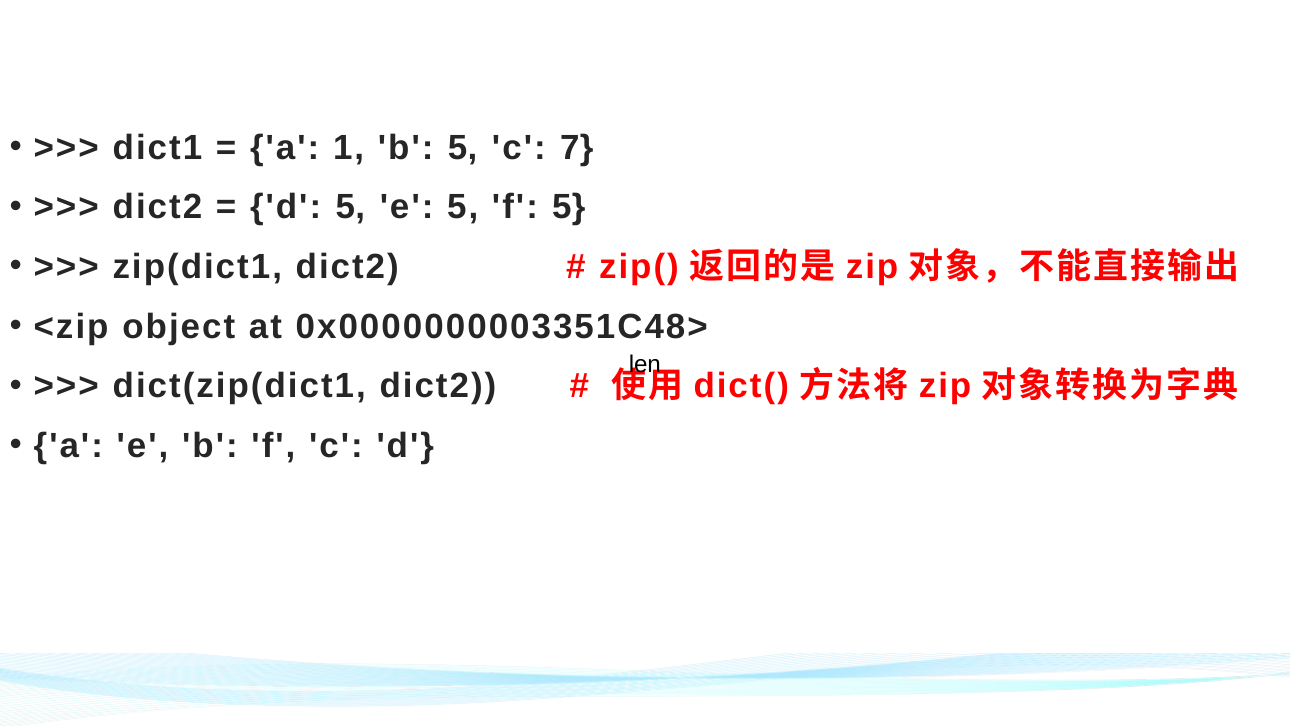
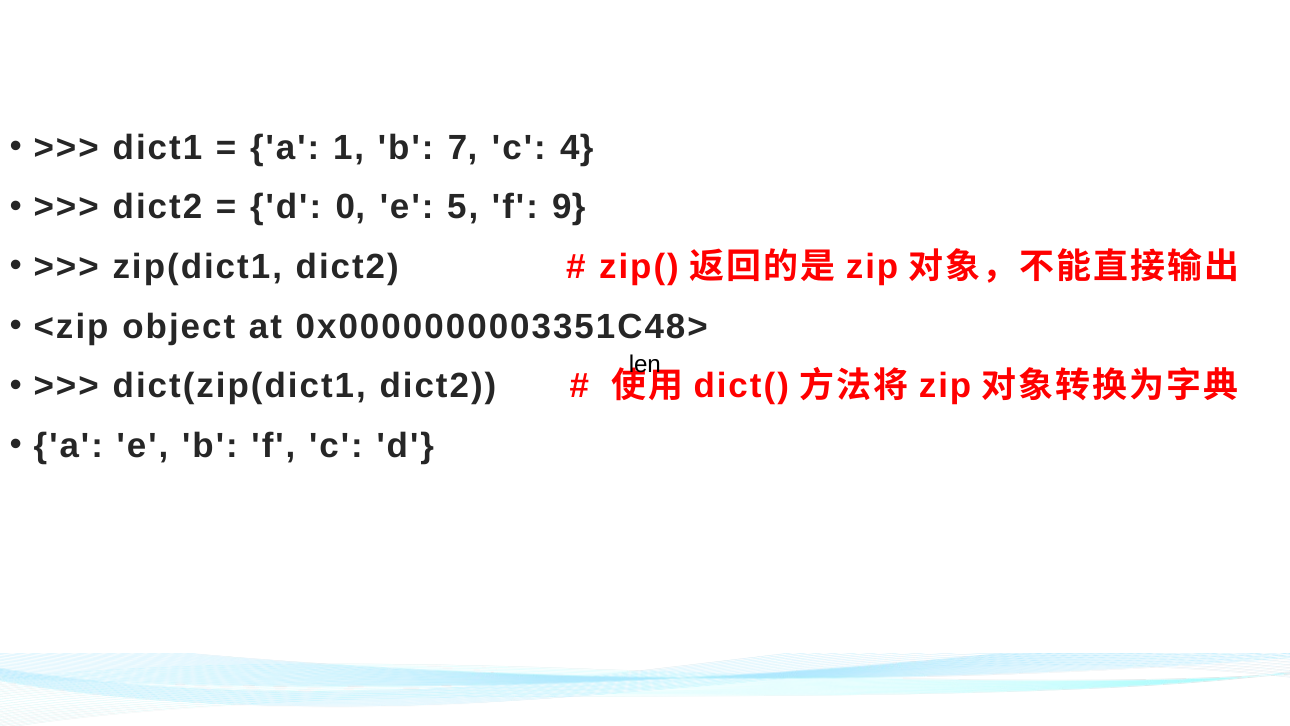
b 5: 5 -> 7 (463, 148)
7: 7 -> 4 (577, 148)
d 5: 5 -> 0 (350, 207)
f 5: 5 -> 9 (569, 207)
